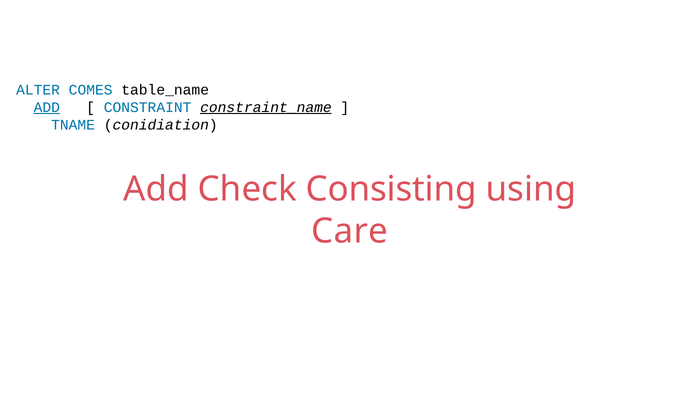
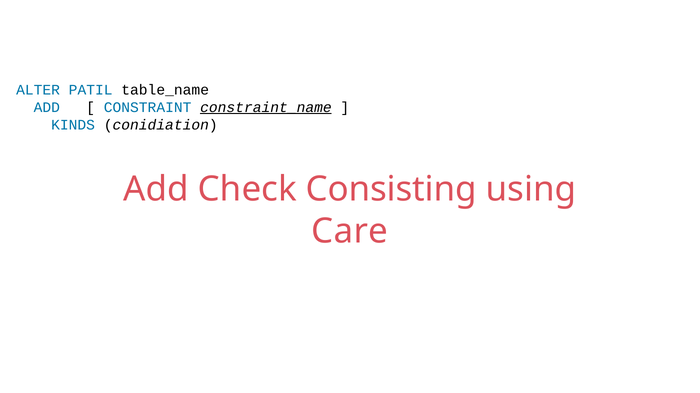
COMES: COMES -> PATIL (91, 90)
ADD underline: present -> none (47, 108)
TNAME: TNAME -> KINDS (73, 125)
